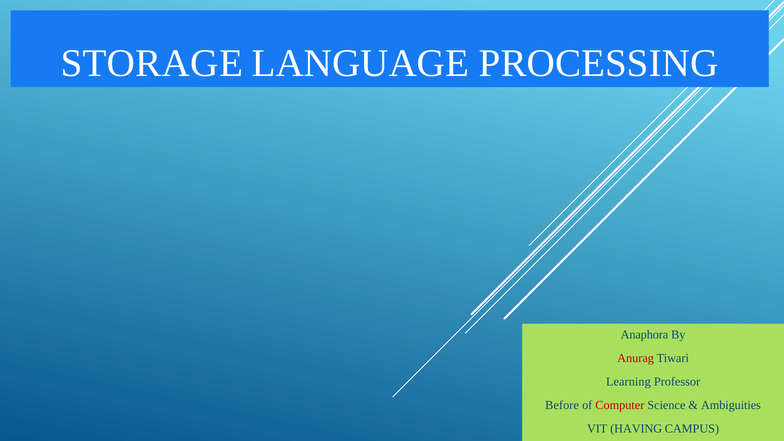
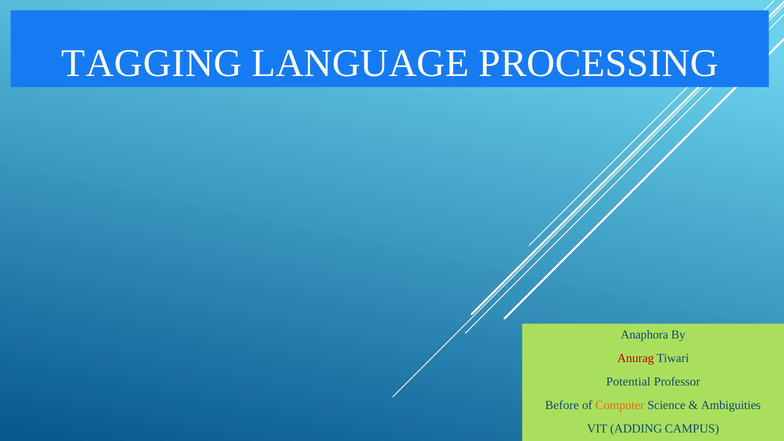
STORAGE: STORAGE -> TAGGING (152, 63)
Learning: Learning -> Potential (628, 382)
Computer colour: red -> orange (620, 405)
HAVING: HAVING -> ADDING (636, 429)
